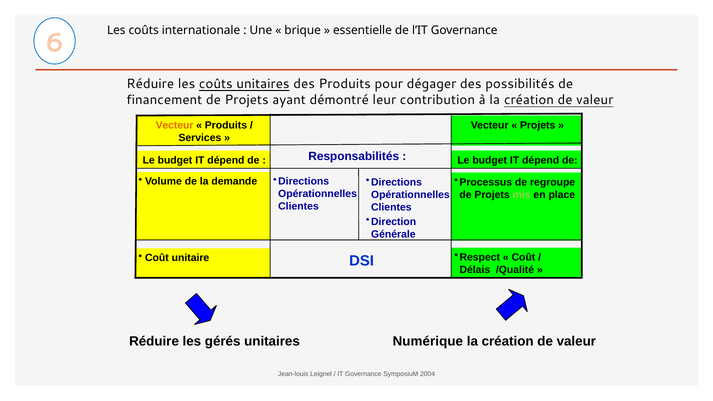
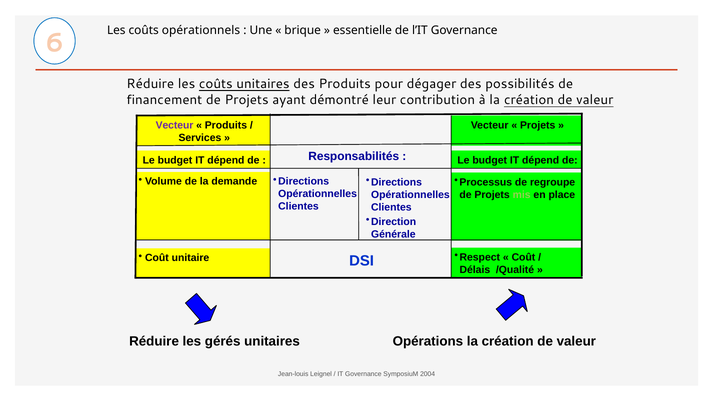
internationale: internationale -> opérationnels (201, 31)
Vecteur colour: orange -> purple (175, 125)
Numérique: Numérique -> Opérations (428, 341)
